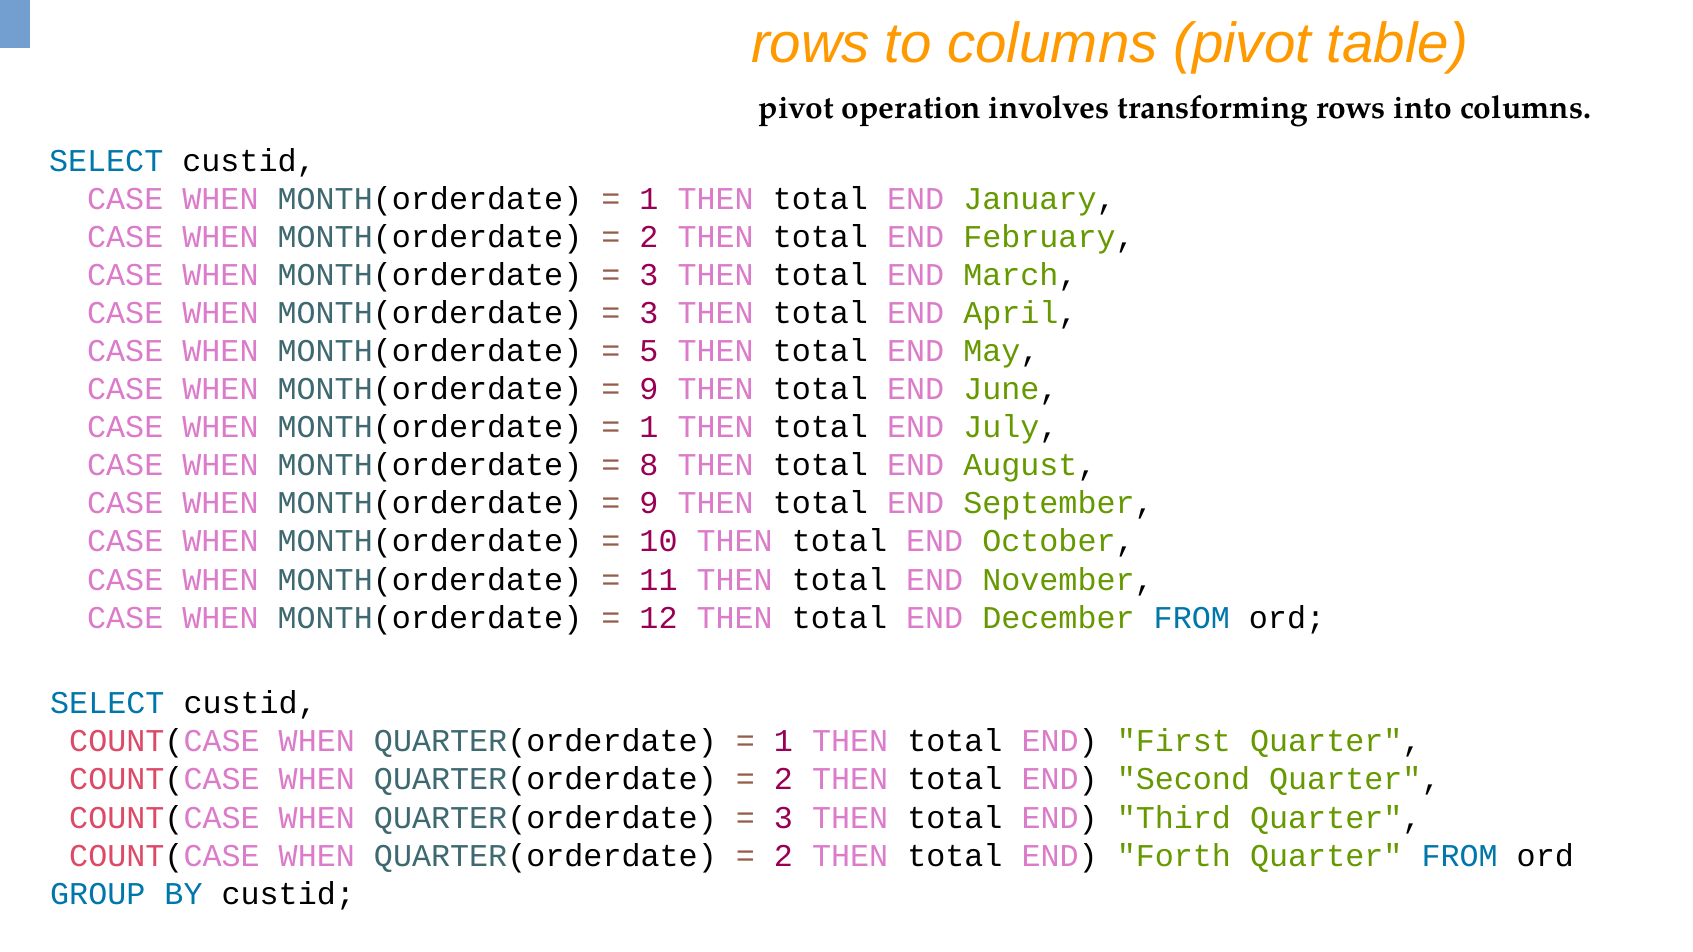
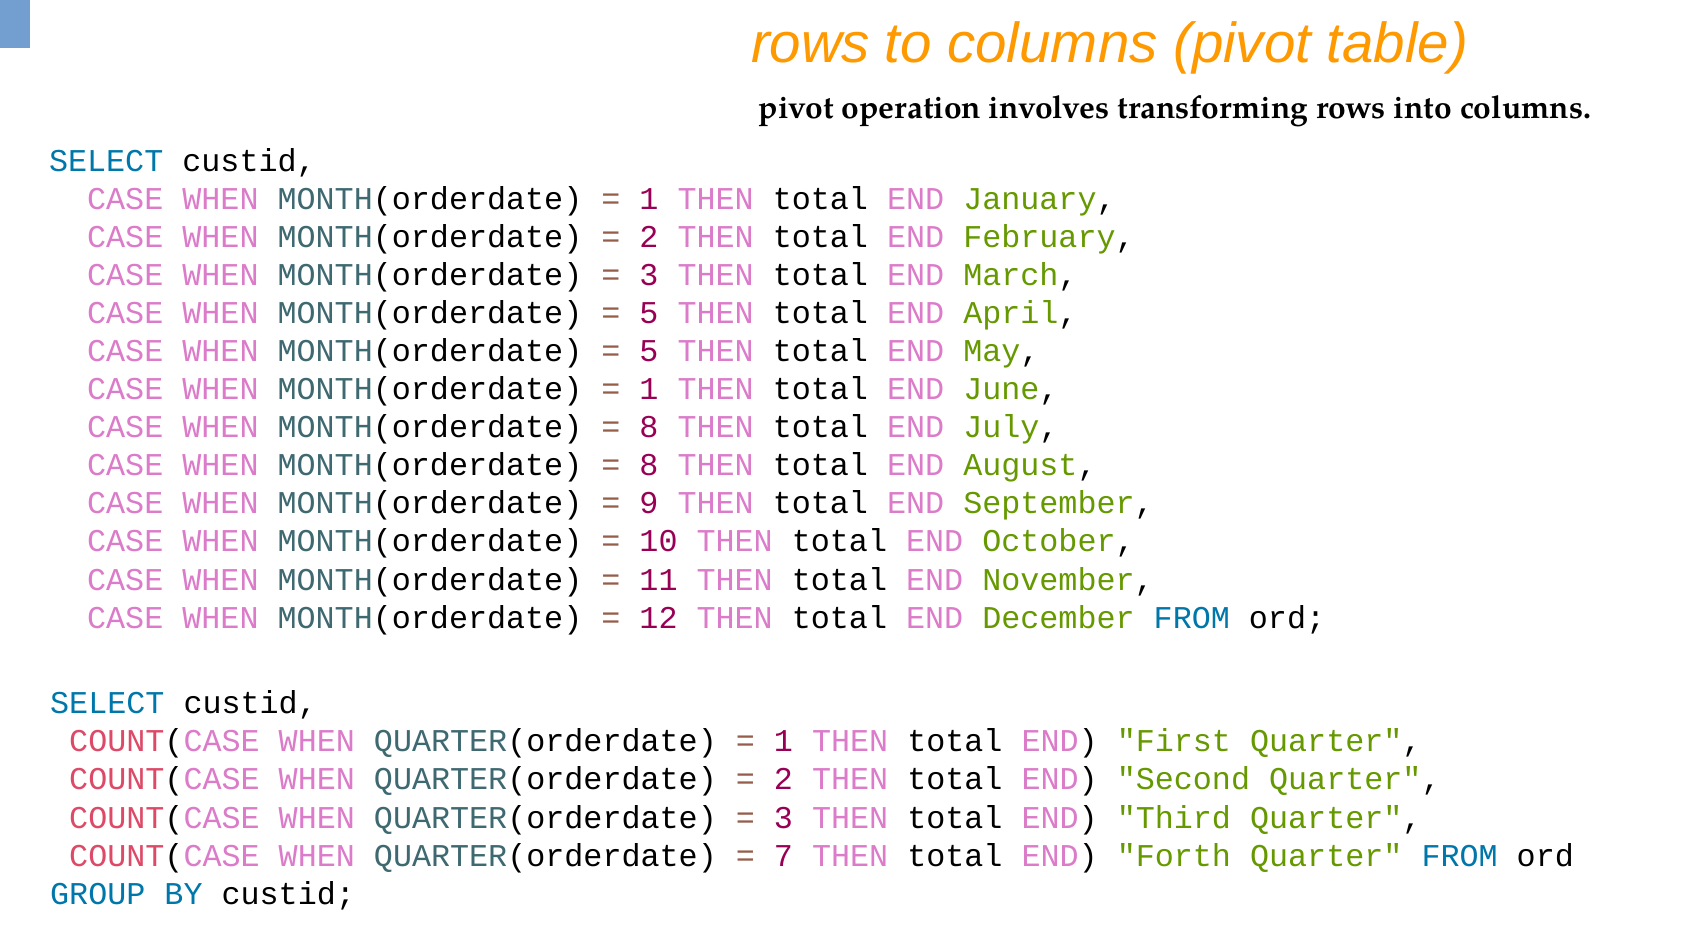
3: 3 -> 5 (649, 313)
9: 9 -> 1 (649, 389)
1: 1 -> 8 (649, 427)
2: 2 -> 7 (783, 856)
